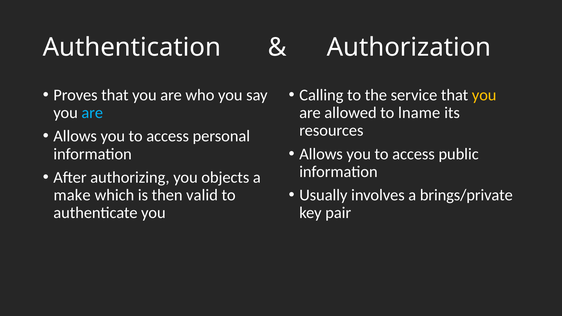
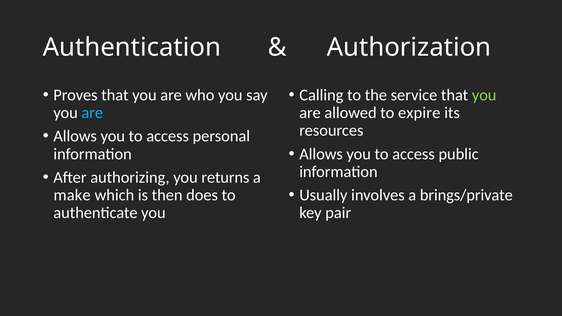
you colour: yellow -> light green (484, 95)
lname: lname -> expire (419, 113)
objects: objects -> returns (225, 178)
valid: valid -> does (202, 195)
